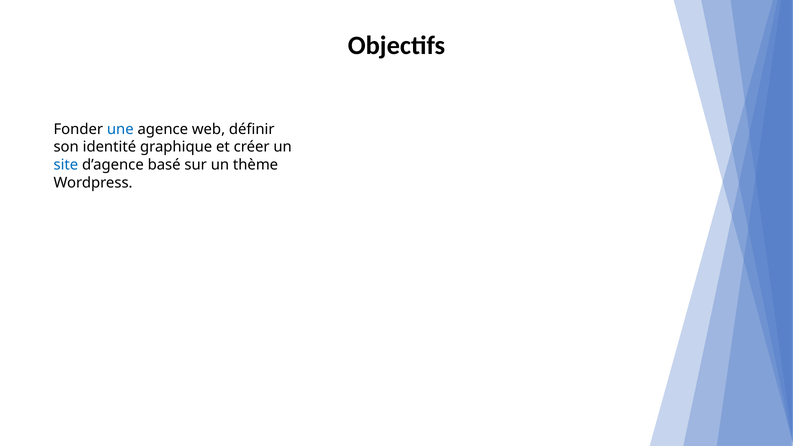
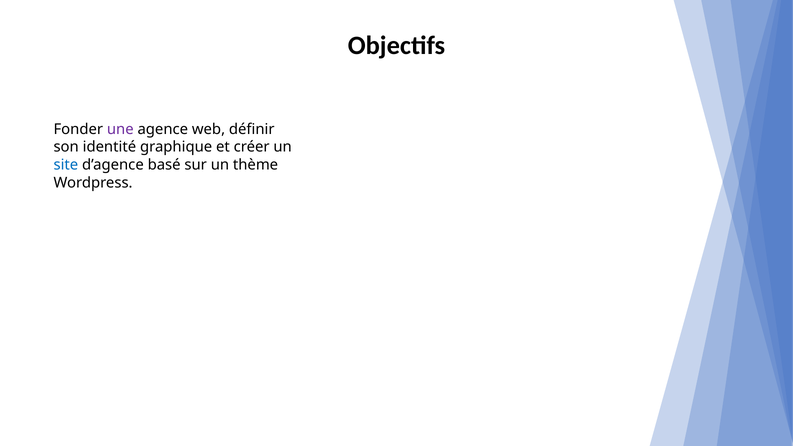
une colour: blue -> purple (120, 129)
